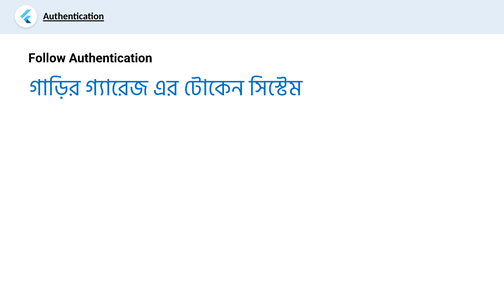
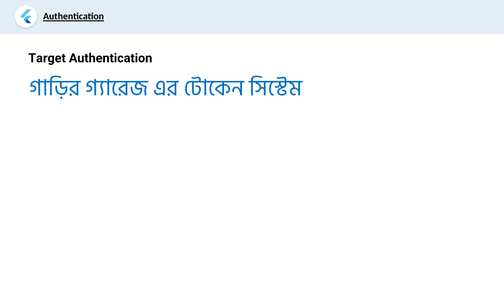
Follow: Follow -> Target (47, 58)
